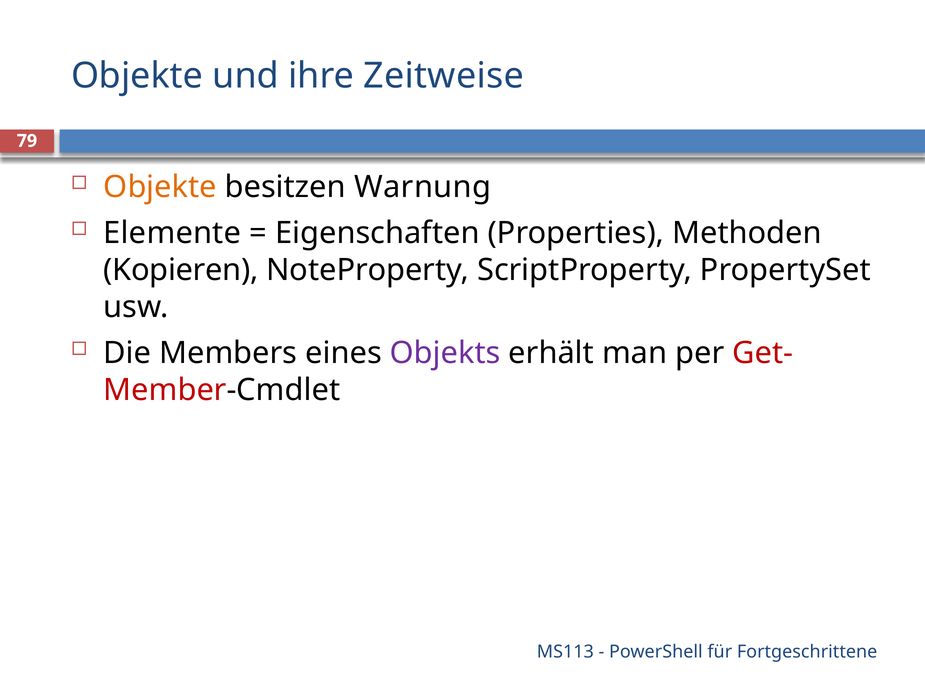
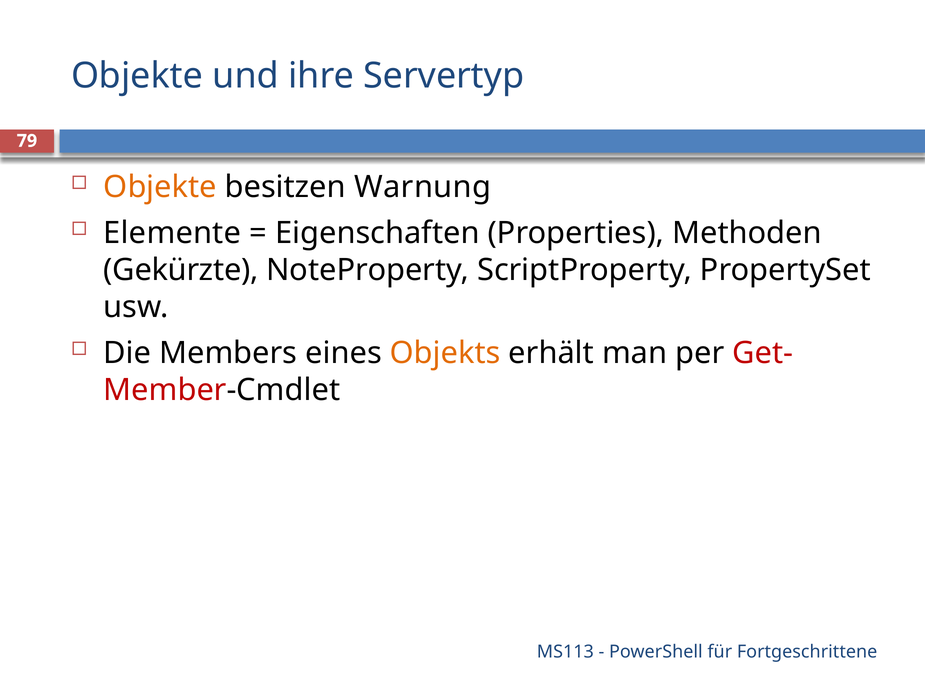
Zeitweise: Zeitweise -> Servertyp (444, 76)
Kopieren: Kopieren -> Gekürzte (181, 270)
Objekts colour: purple -> orange (445, 353)
